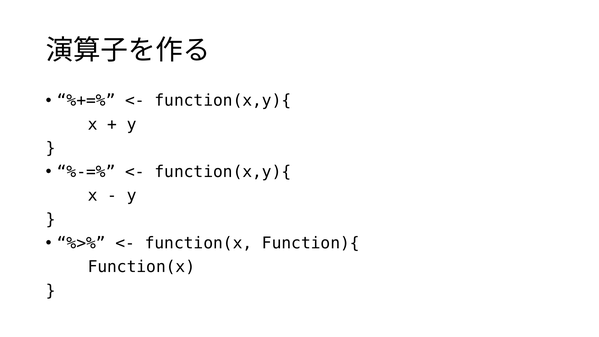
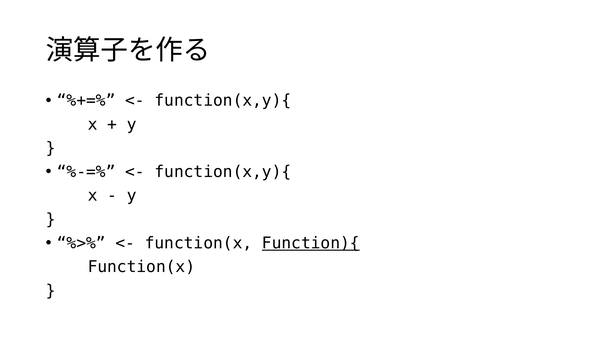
Function){ underline: none -> present (311, 243)
